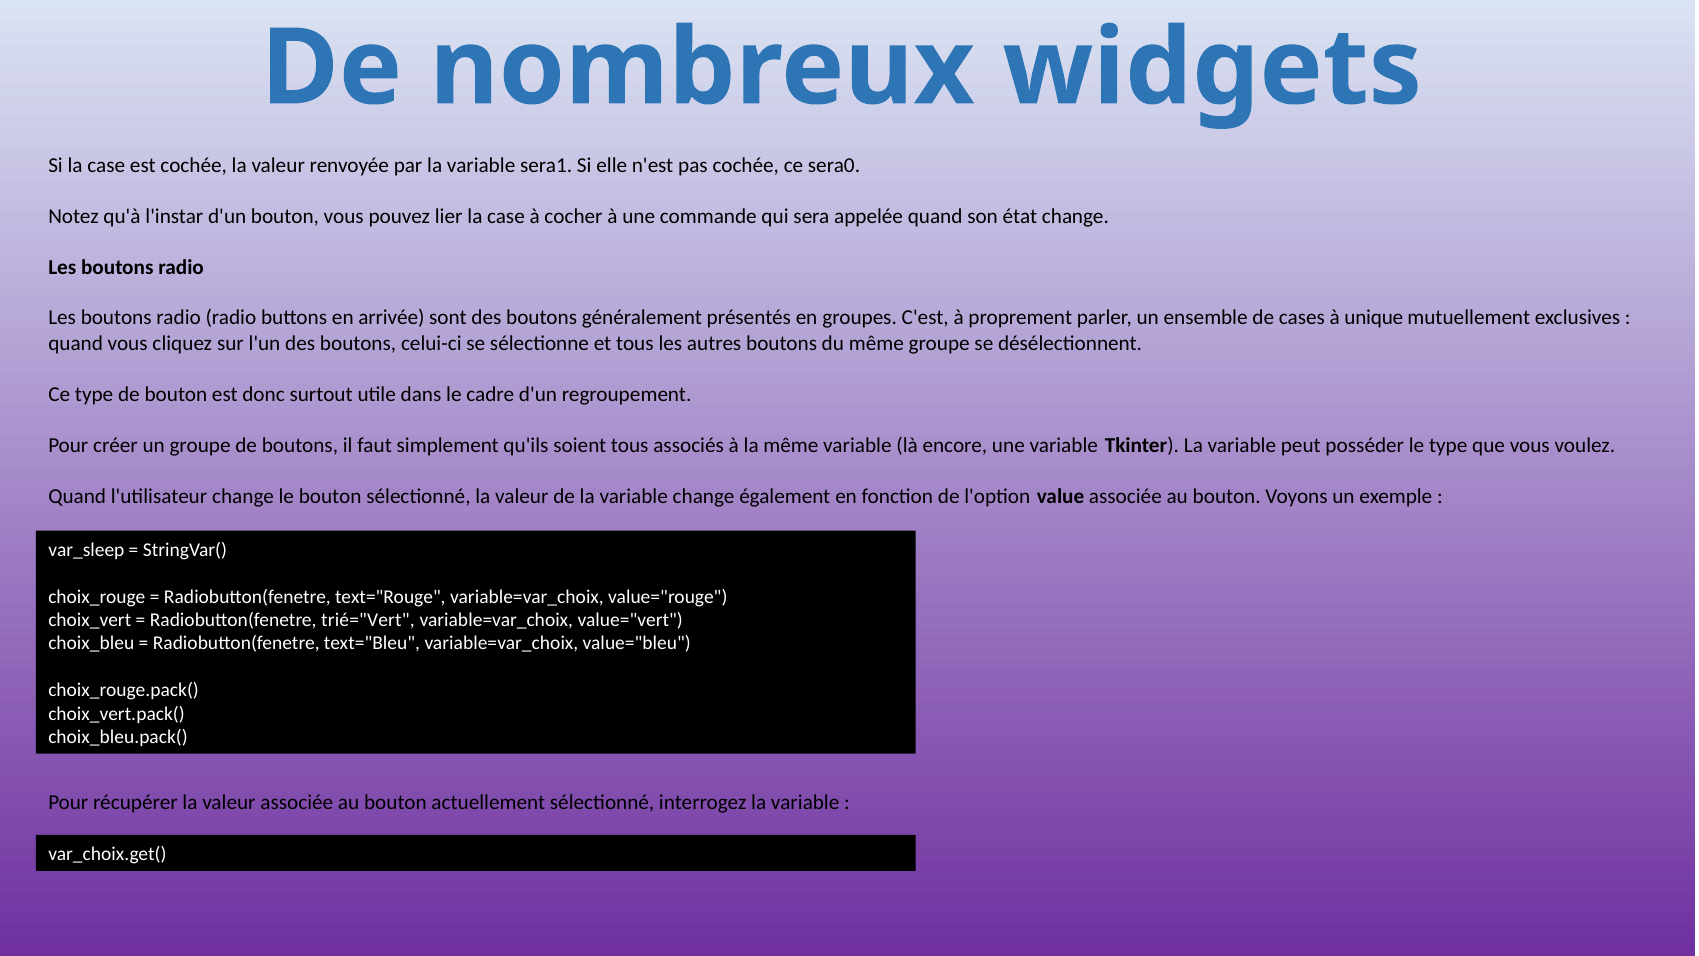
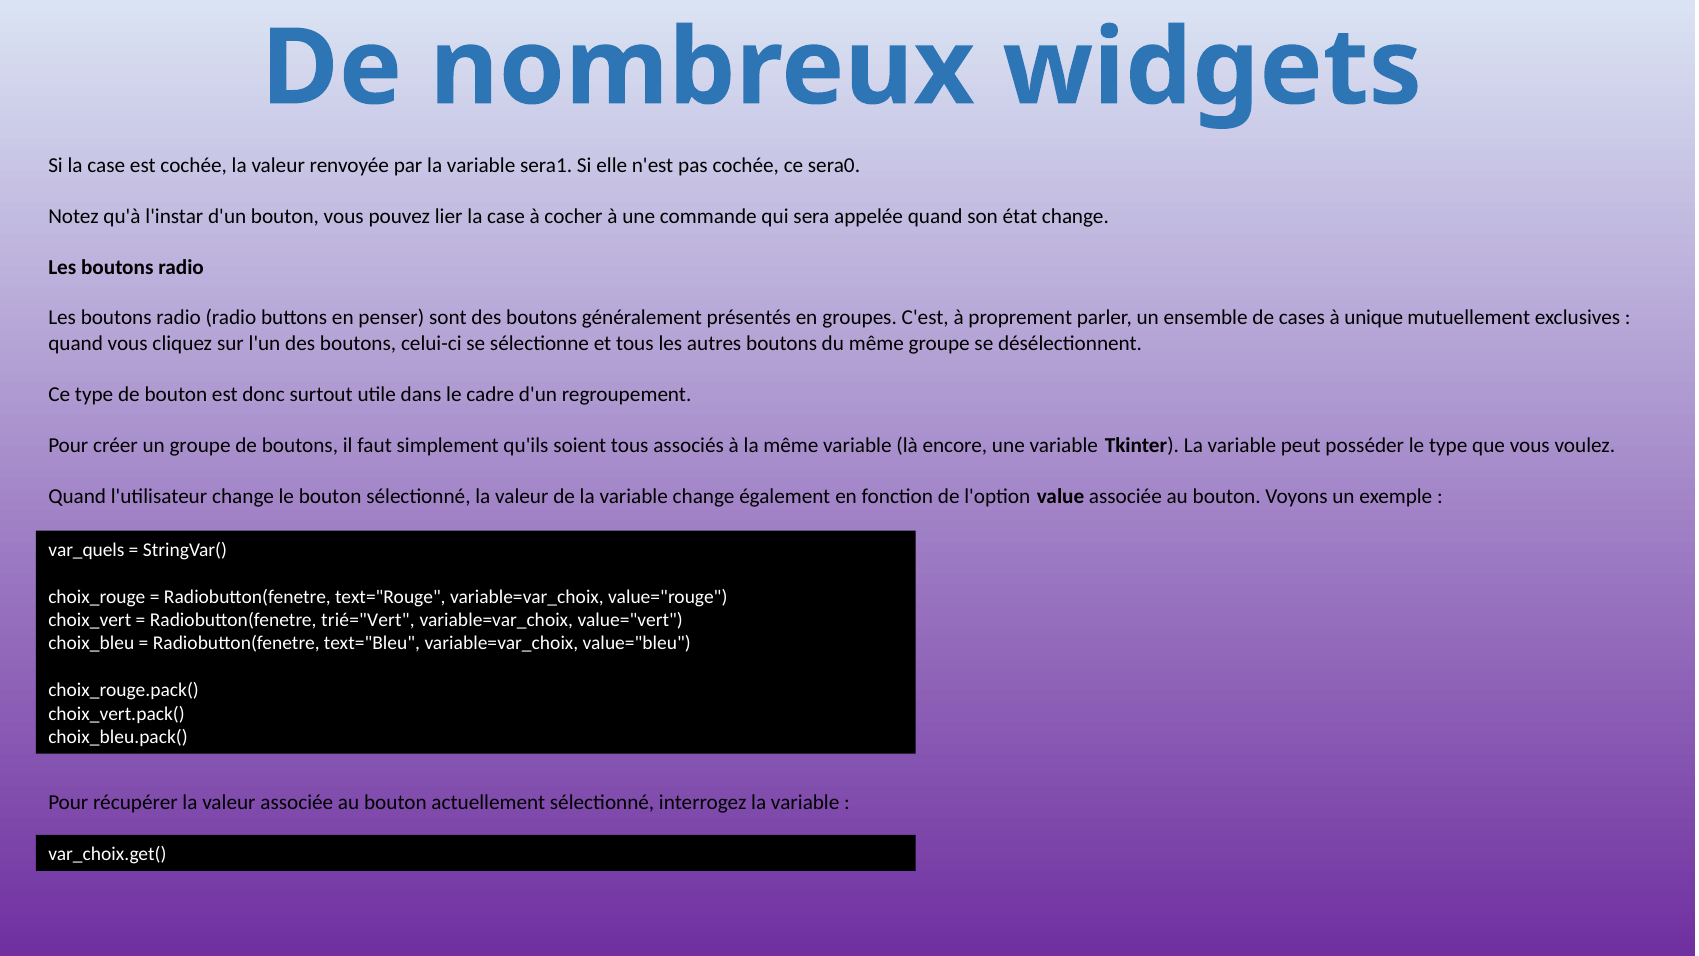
arrivée: arrivée -> penser (391, 318)
var_sleep: var_sleep -> var_quels (86, 550)
